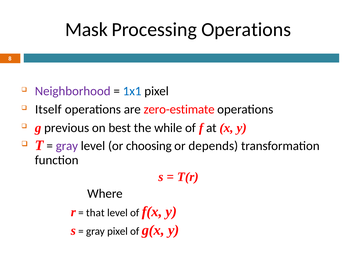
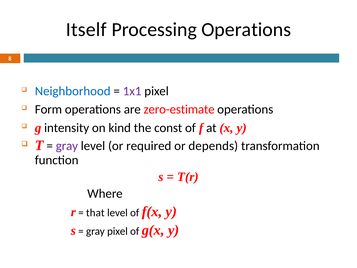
Mask: Mask -> Itself (86, 30)
Neighborhood colour: purple -> blue (73, 91)
1x1 colour: blue -> purple (132, 91)
Itself: Itself -> Form (48, 109)
previous: previous -> intensity (67, 128)
best: best -> kind (120, 128)
while: while -> const (168, 128)
choosing: choosing -> required (149, 146)
